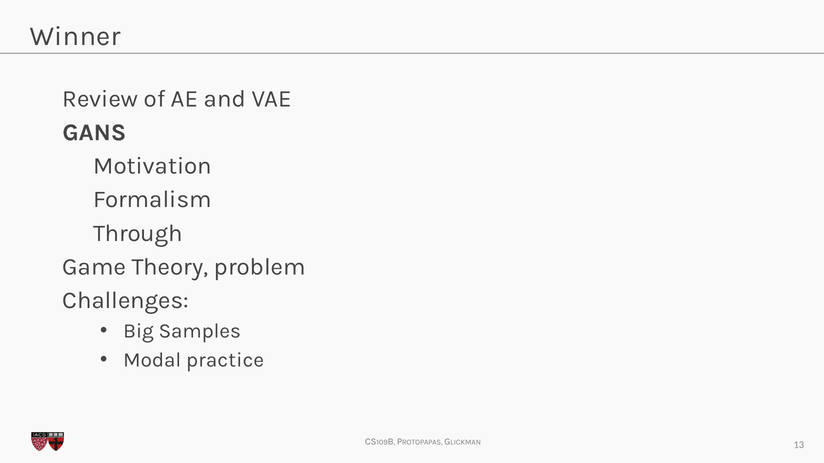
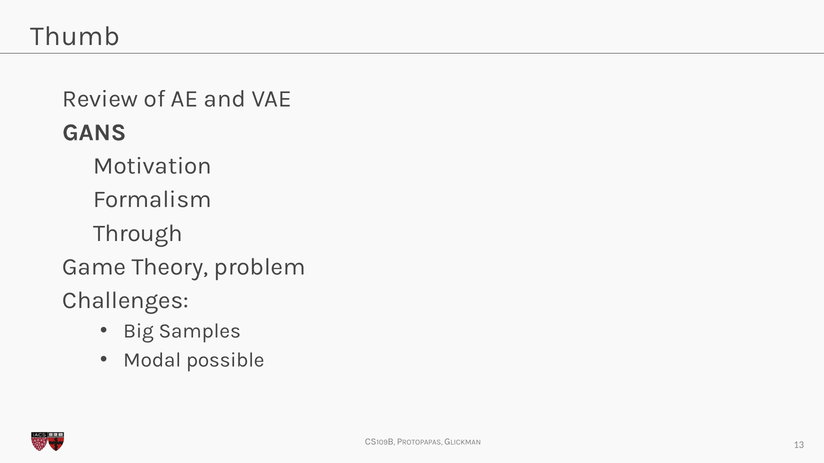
Winner: Winner -> Thumb (75, 36)
practice: practice -> possible (225, 360)
